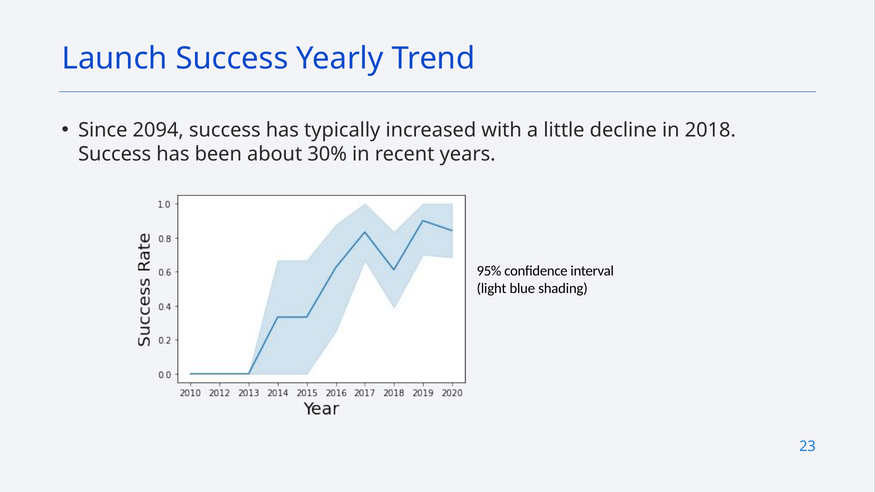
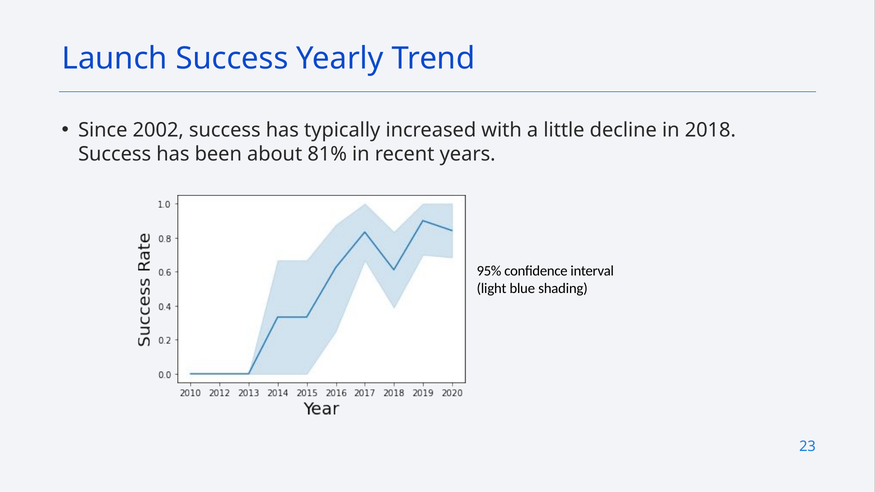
2094: 2094 -> 2002 (158, 130)
30%: 30% -> 81% (327, 154)
